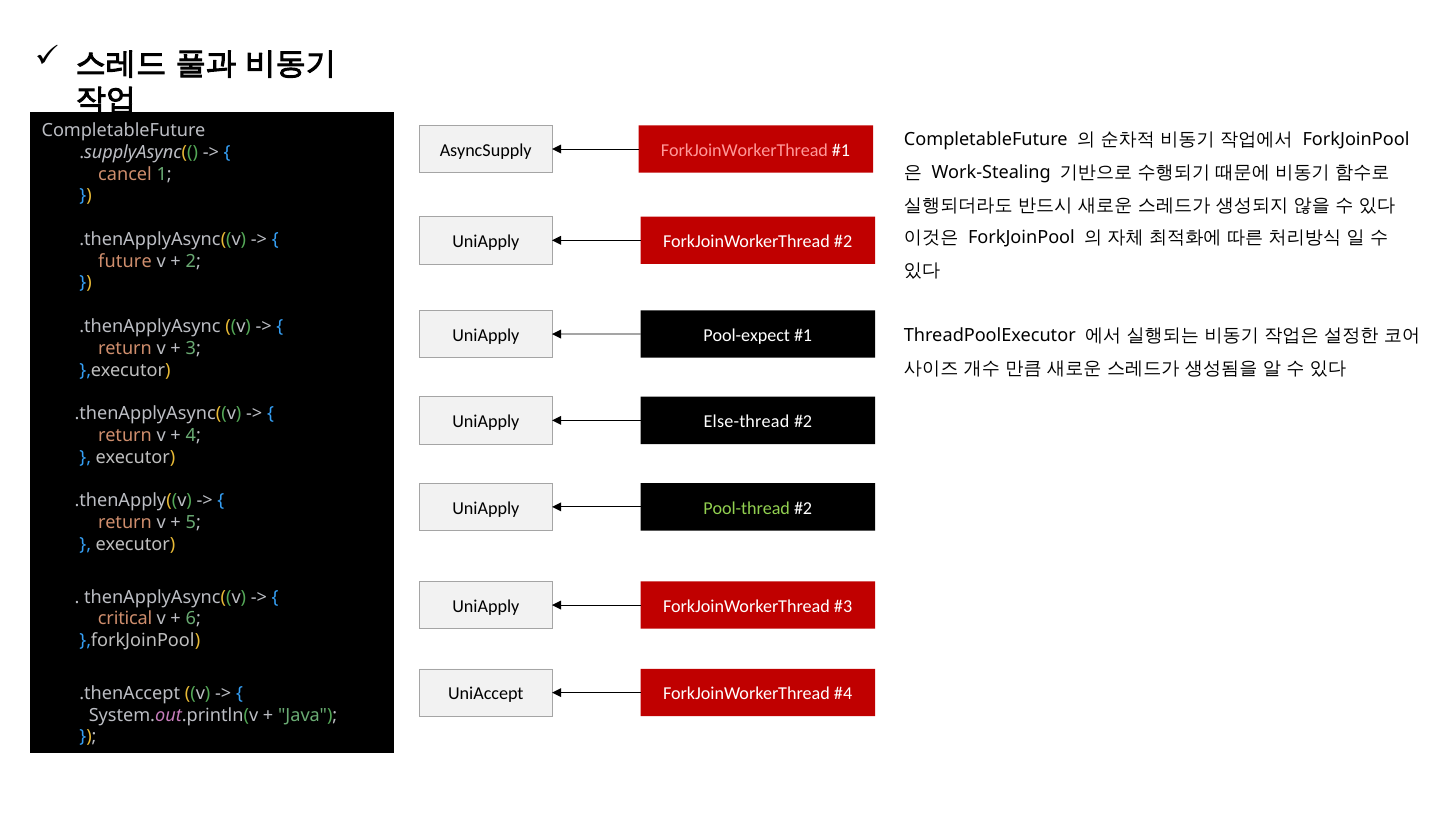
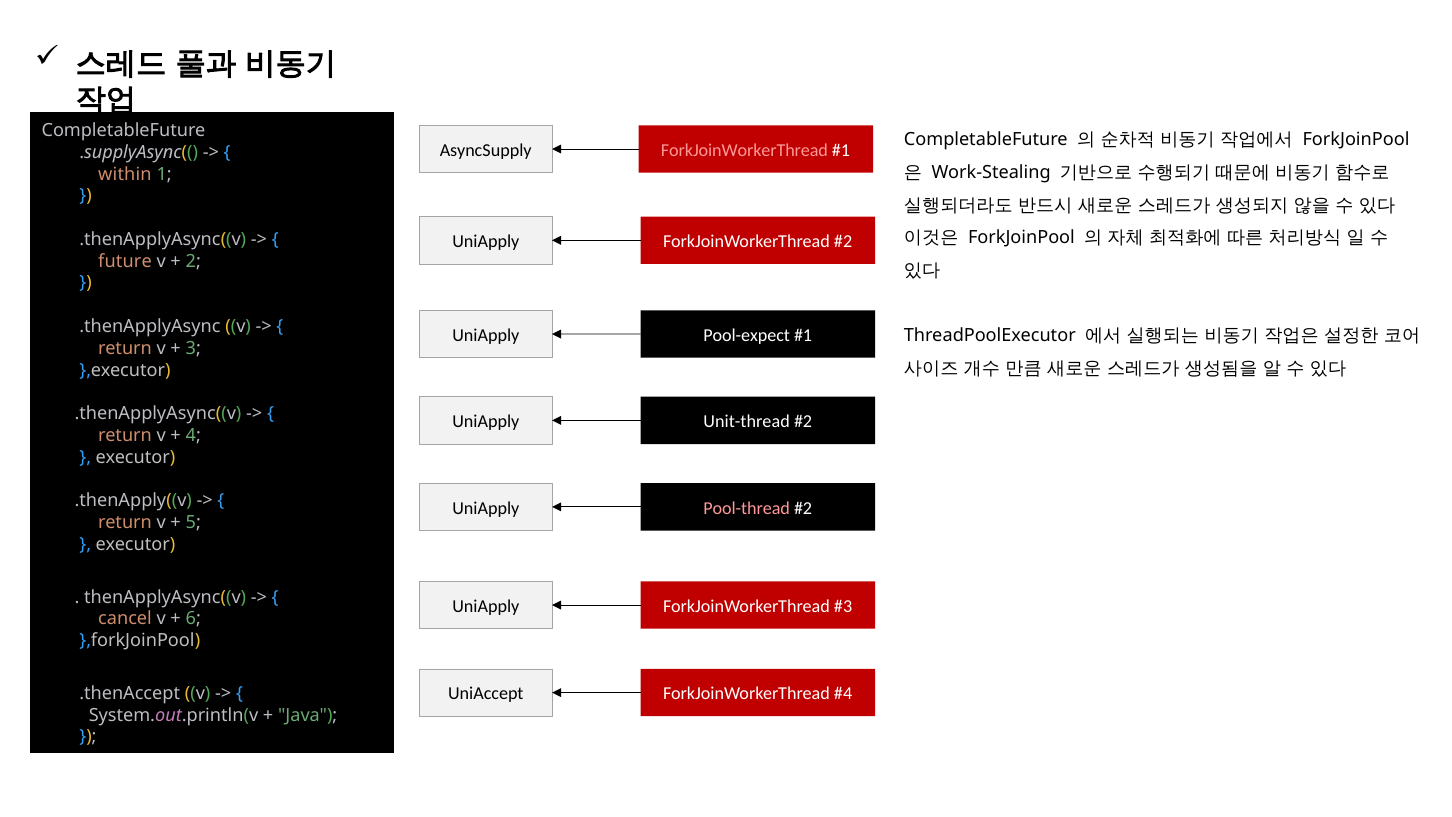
cancel: cancel -> within (125, 174)
Else-thread: Else-thread -> Unit-thread (747, 422)
Pool-thread colour: light green -> pink (747, 508)
critical: critical -> cancel (125, 619)
